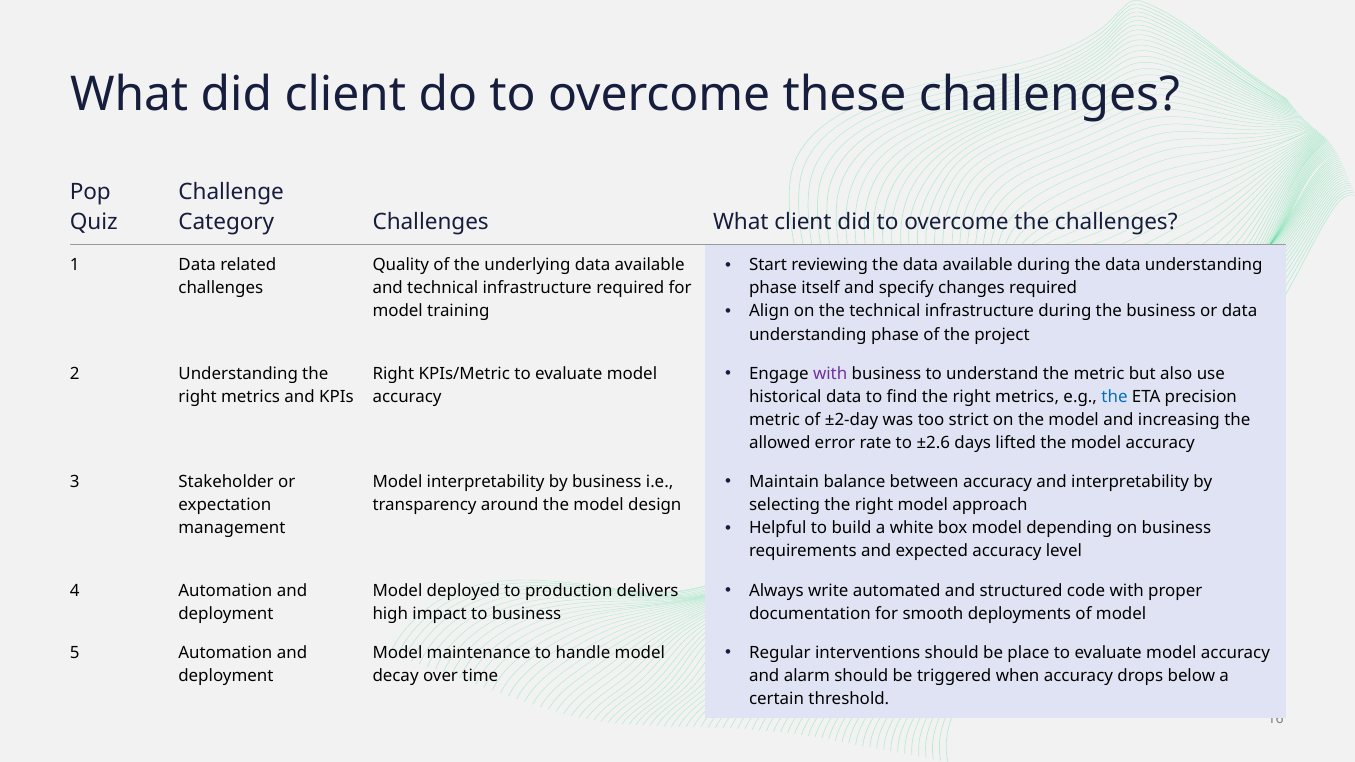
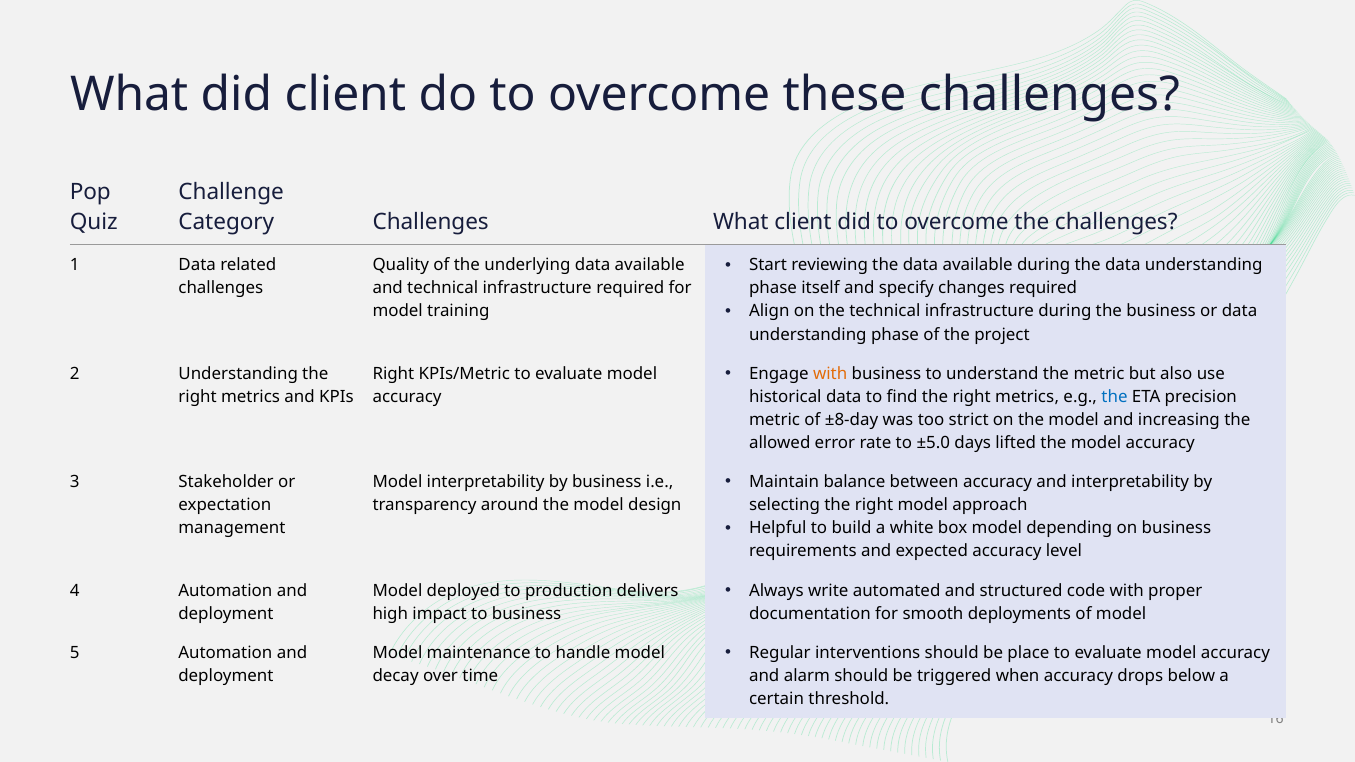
with colour: purple -> orange (830, 374)
±2-day: ±2-day -> ±8-day (852, 420)
±2.6: ±2.6 -> ±5.0 (933, 443)
